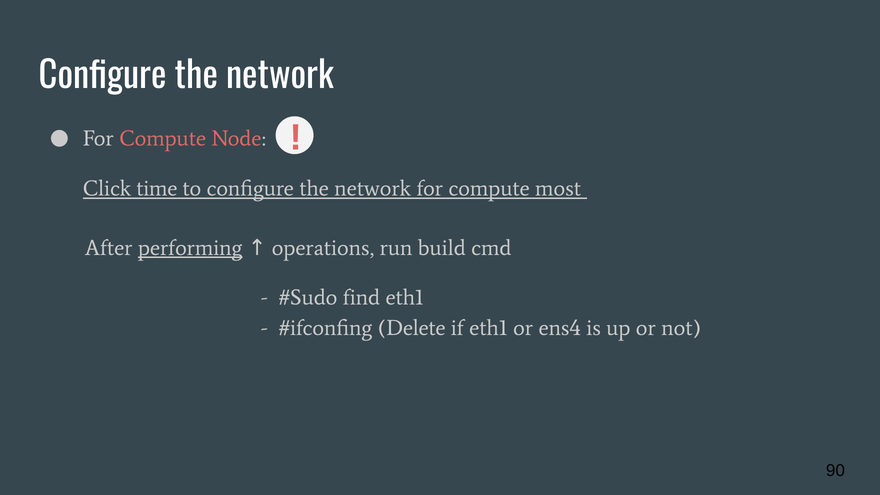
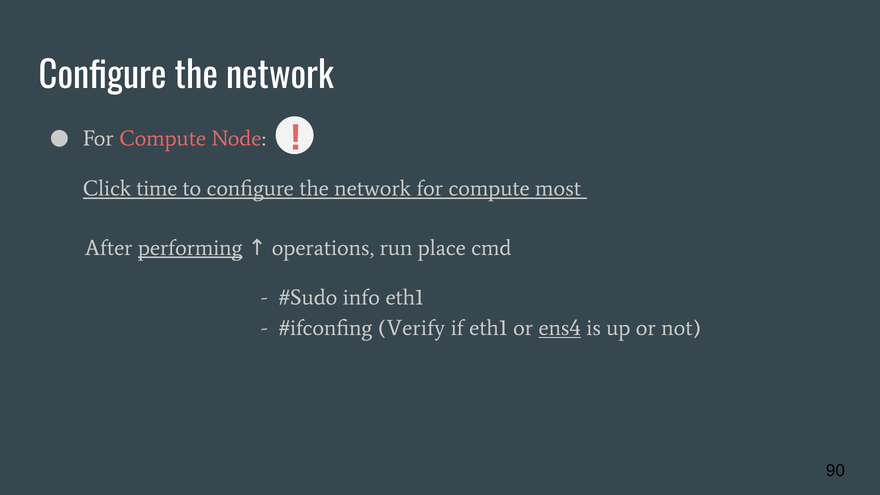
build: build -> place (442, 248)
find: find -> info (361, 298)
Delete: Delete -> Verify (411, 328)
ens4 underline: none -> present (560, 328)
